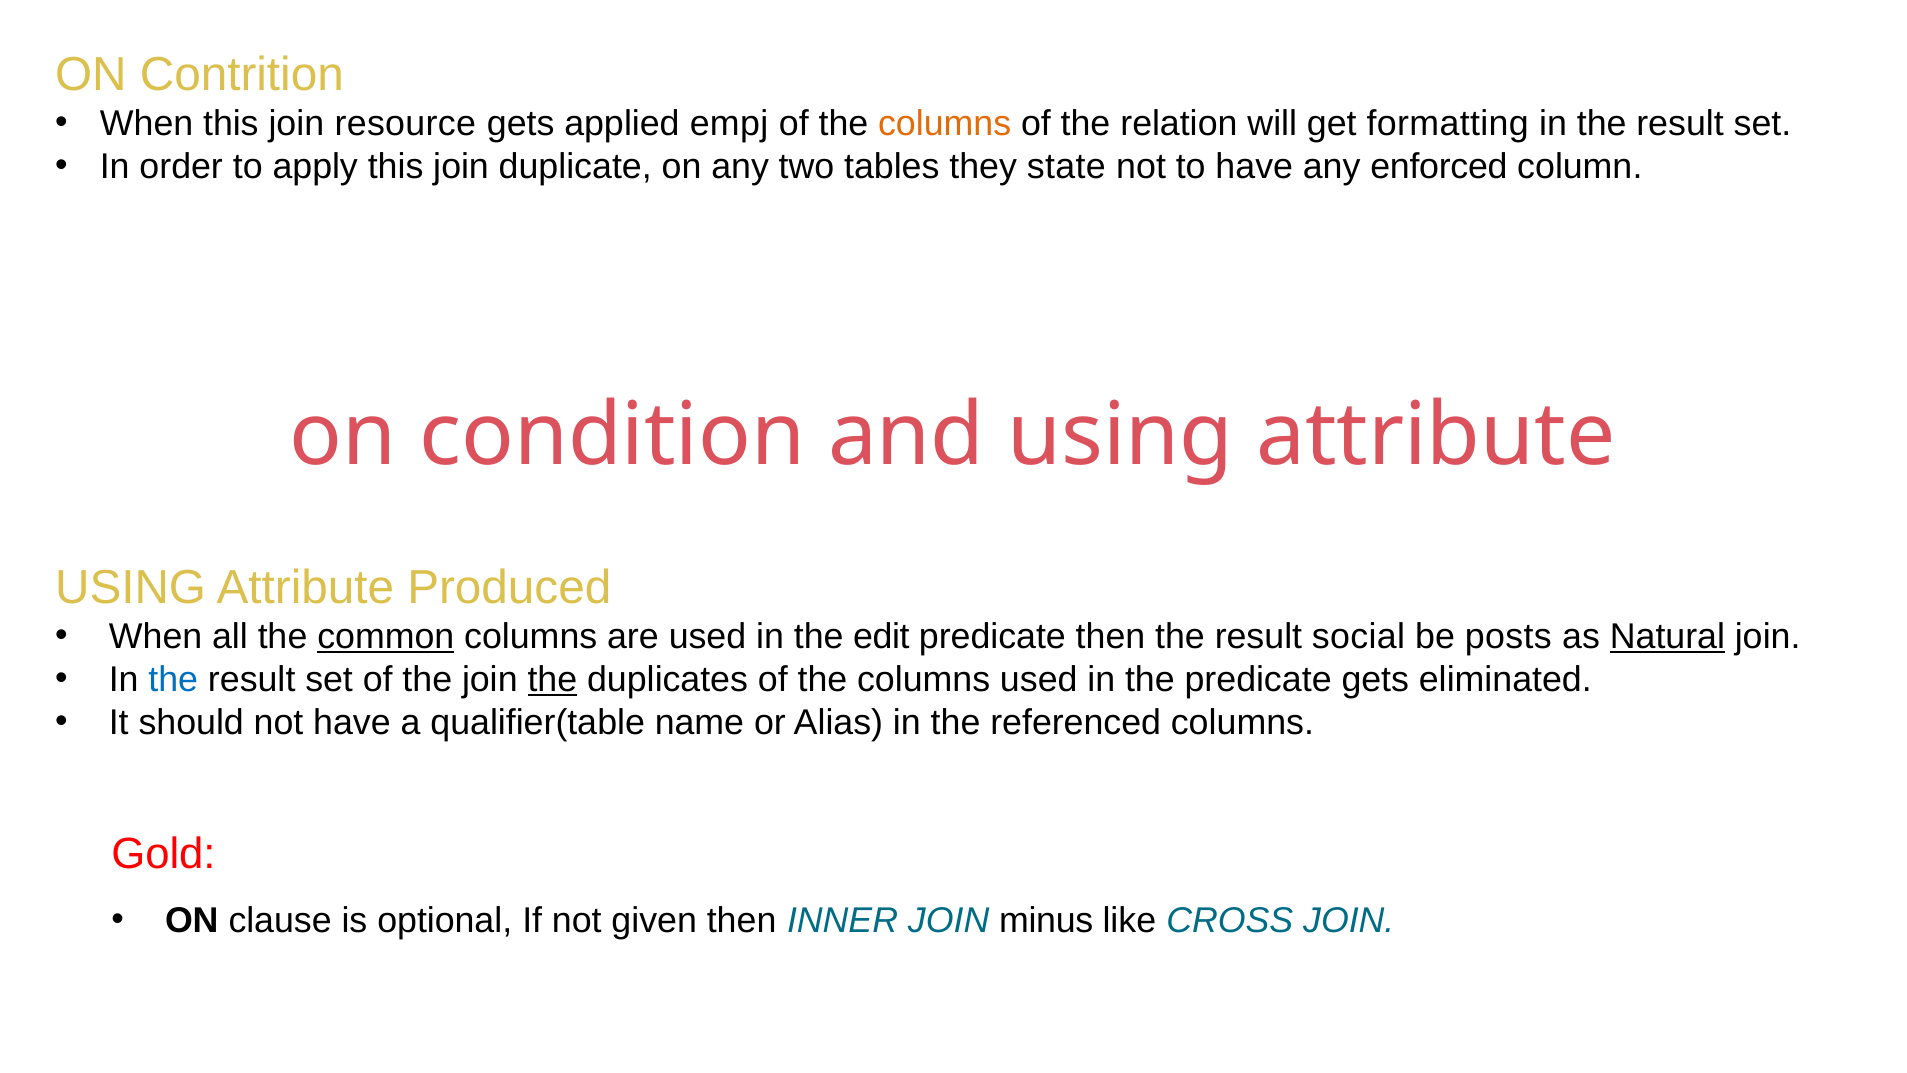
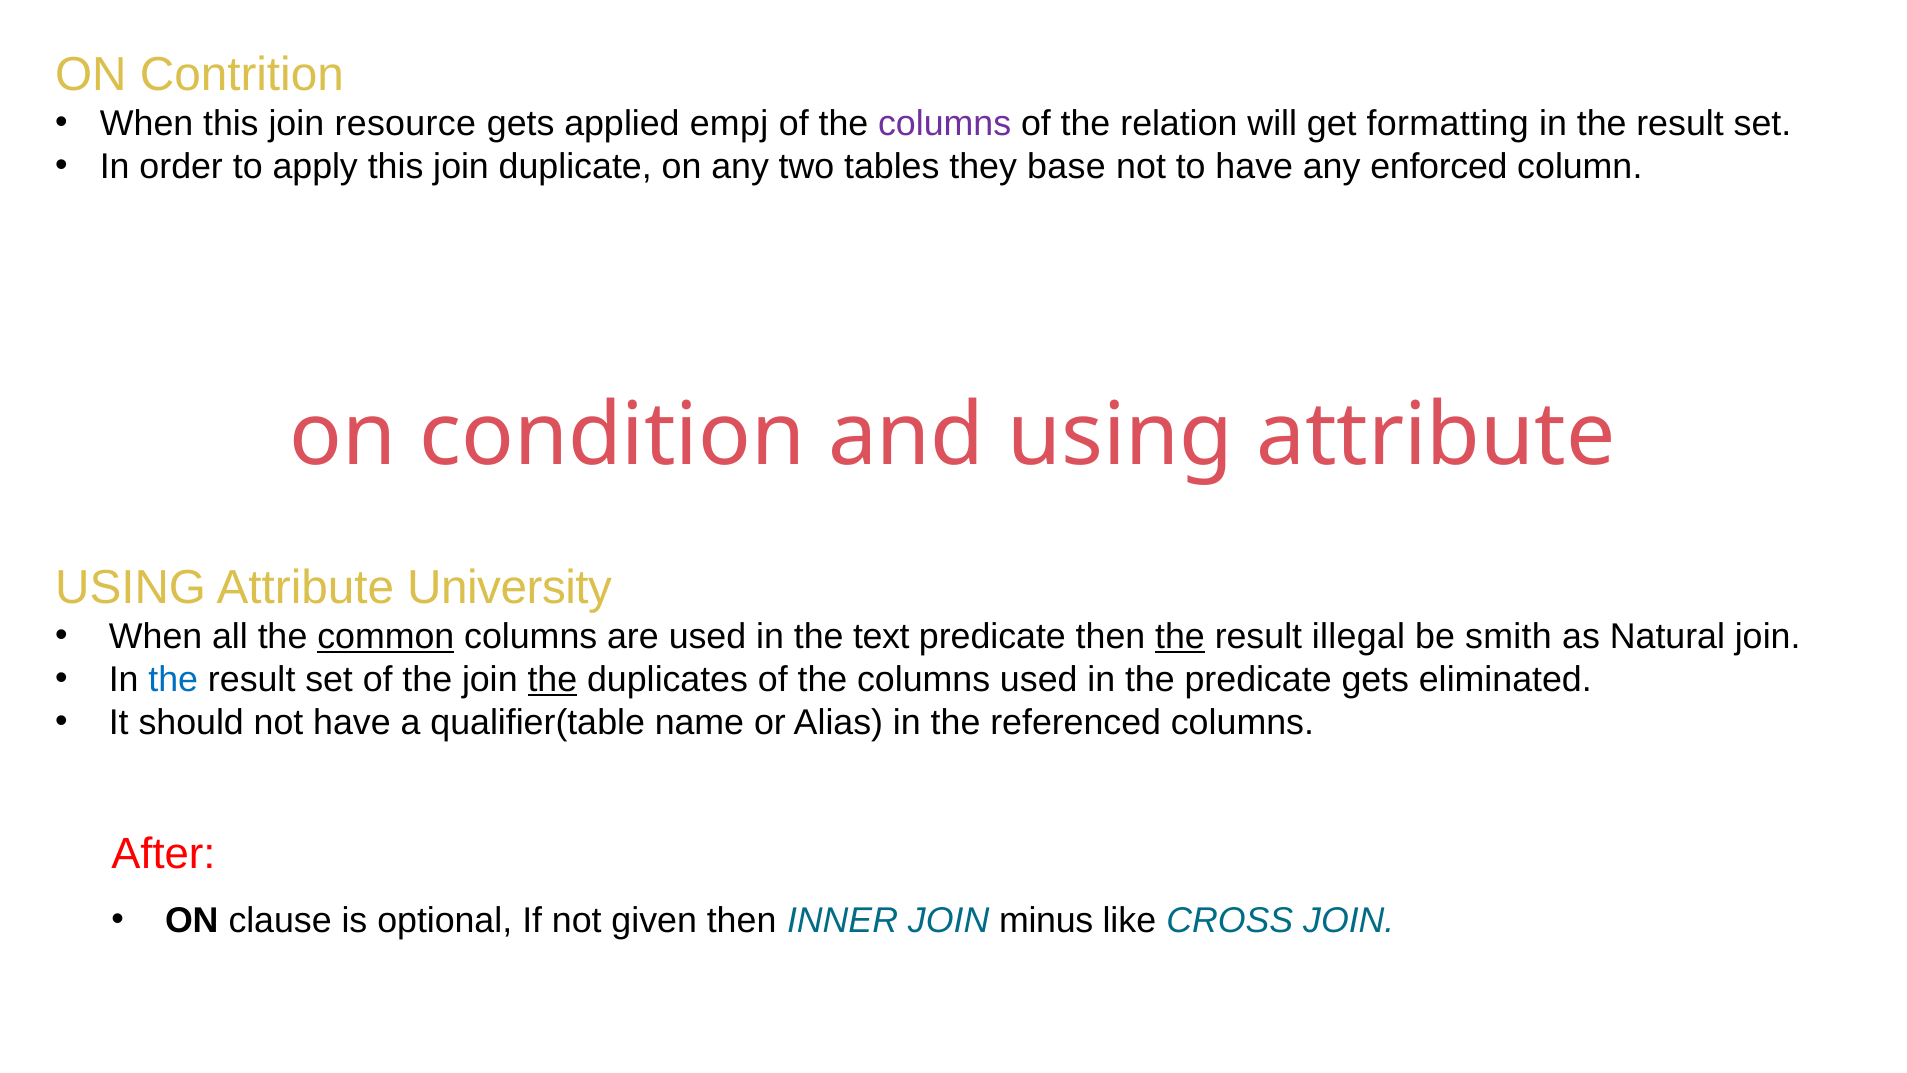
columns colour: orange -> purple (945, 124)
state: state -> base (1066, 167)
Produced: Produced -> University (510, 587)
edit: edit -> text (881, 636)
the underline: none -> present (1180, 636)
social: social -> illegal (1358, 636)
posts: posts -> smith (1508, 636)
Natural underline: present -> none (1667, 636)
Gold: Gold -> After (163, 854)
